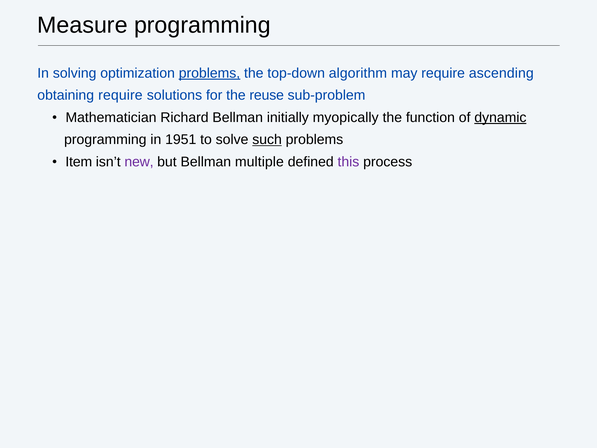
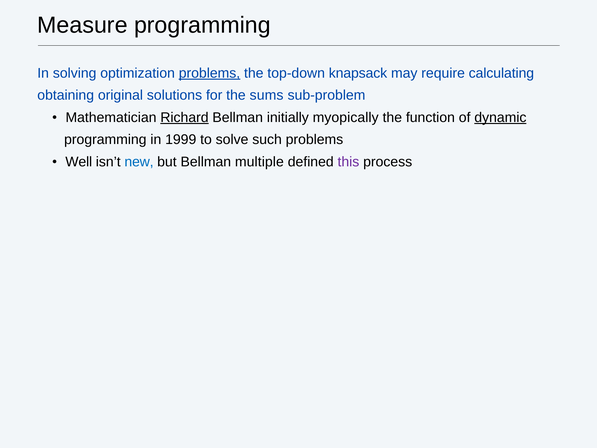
algorithm: algorithm -> knapsack (358, 73)
ascending: ascending -> calculating (501, 73)
obtaining require: require -> original (120, 95)
reuse: reuse -> sums (267, 95)
Richard underline: none -> present (184, 117)
1951: 1951 -> 1999 (181, 140)
such underline: present -> none (267, 140)
Item: Item -> Well (79, 162)
new colour: purple -> blue (139, 162)
